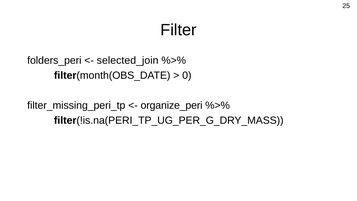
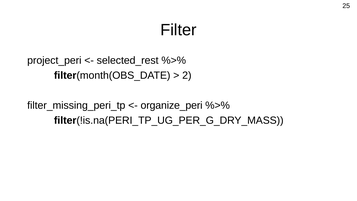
folders_peri: folders_peri -> project_peri (54, 60)
selected_join: selected_join -> selected_rest (128, 60)
0: 0 -> 2 (187, 75)
